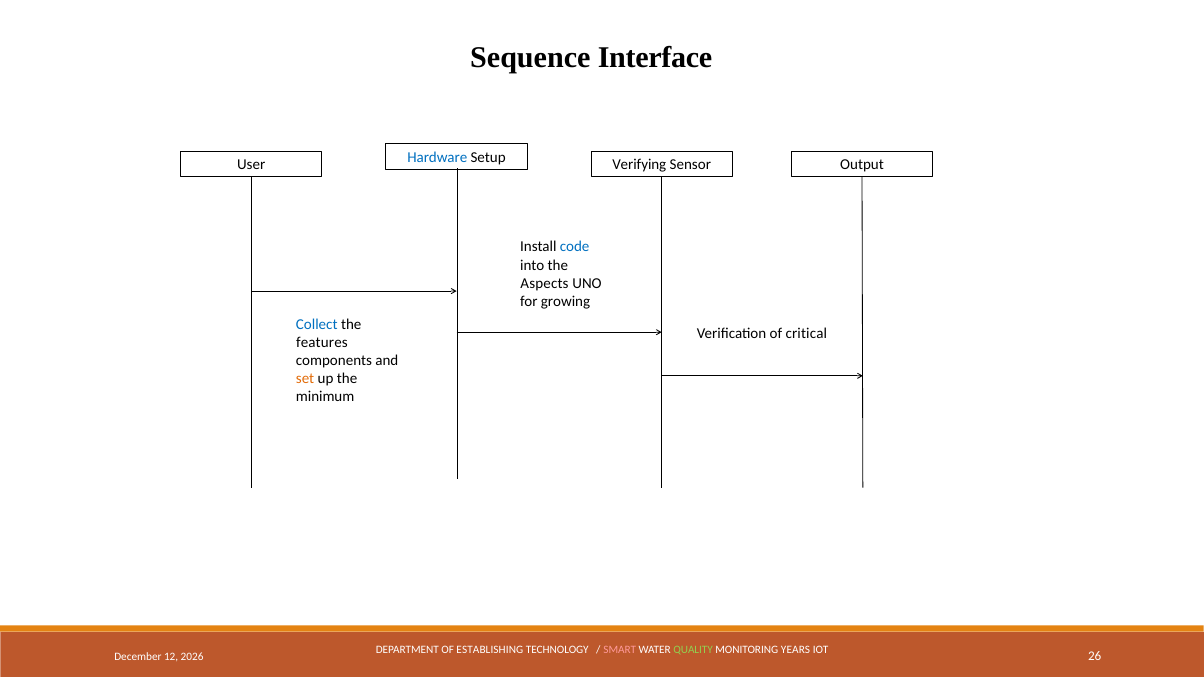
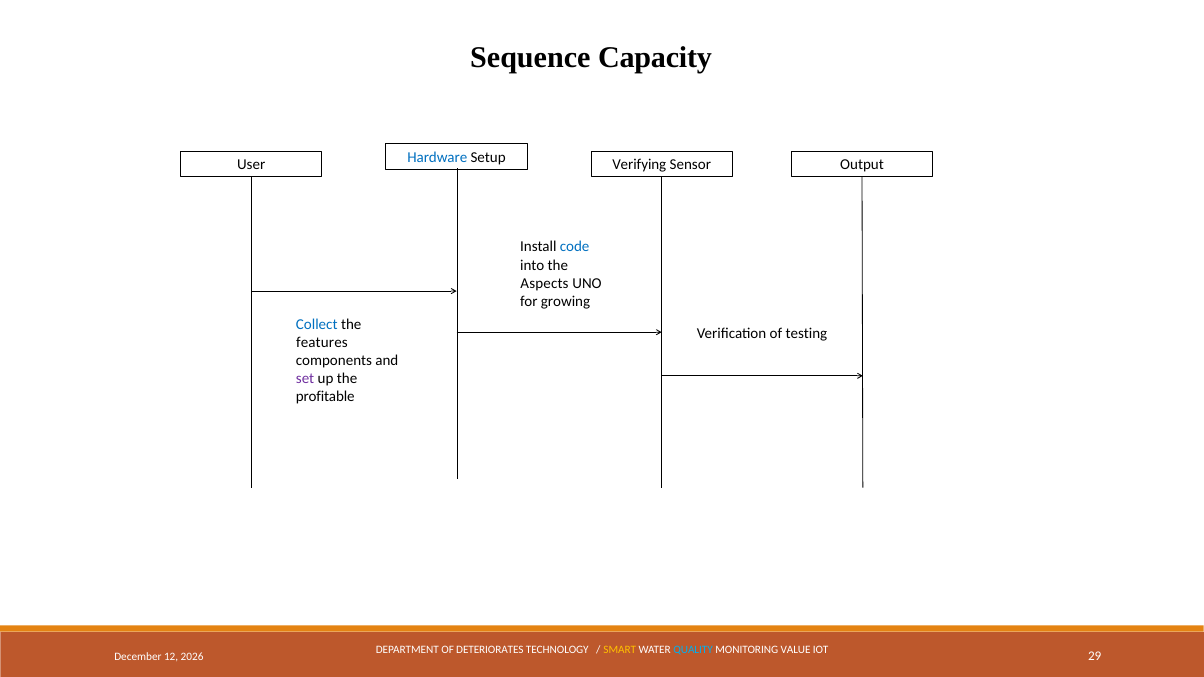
Interface: Interface -> Capacity (655, 58)
critical: critical -> testing (806, 333)
set colour: orange -> purple (305, 379)
minimum: minimum -> profitable (325, 397)
ESTABLISHING: ESTABLISHING -> DETERIORATES (490, 650)
SMART colour: pink -> yellow (620, 650)
QUALITY colour: light green -> light blue (693, 650)
YEARS: YEARS -> VALUE (796, 650)
26: 26 -> 29 (1095, 657)
